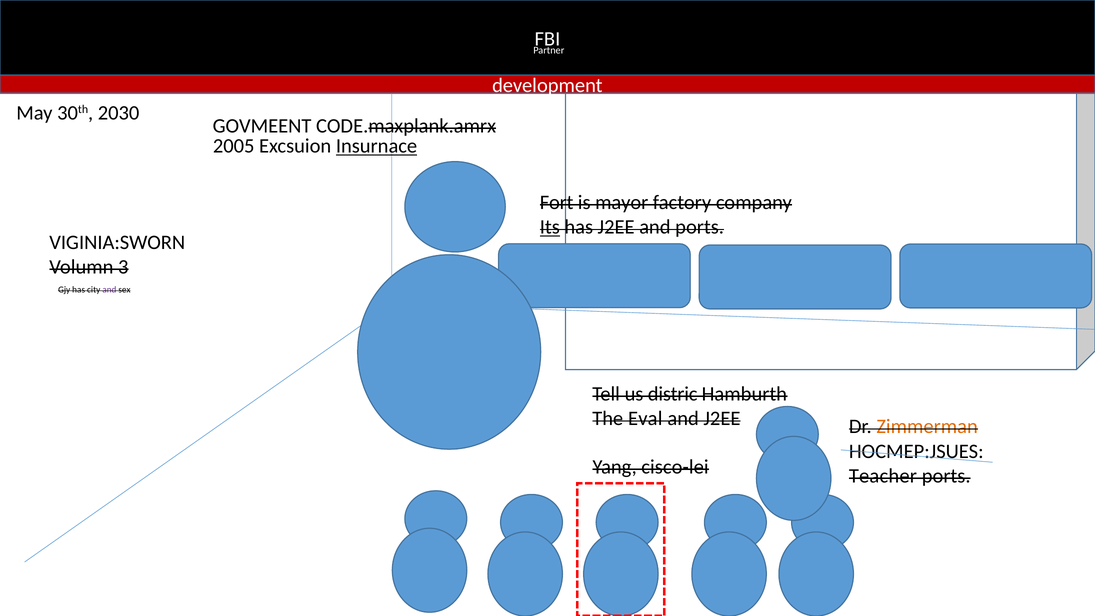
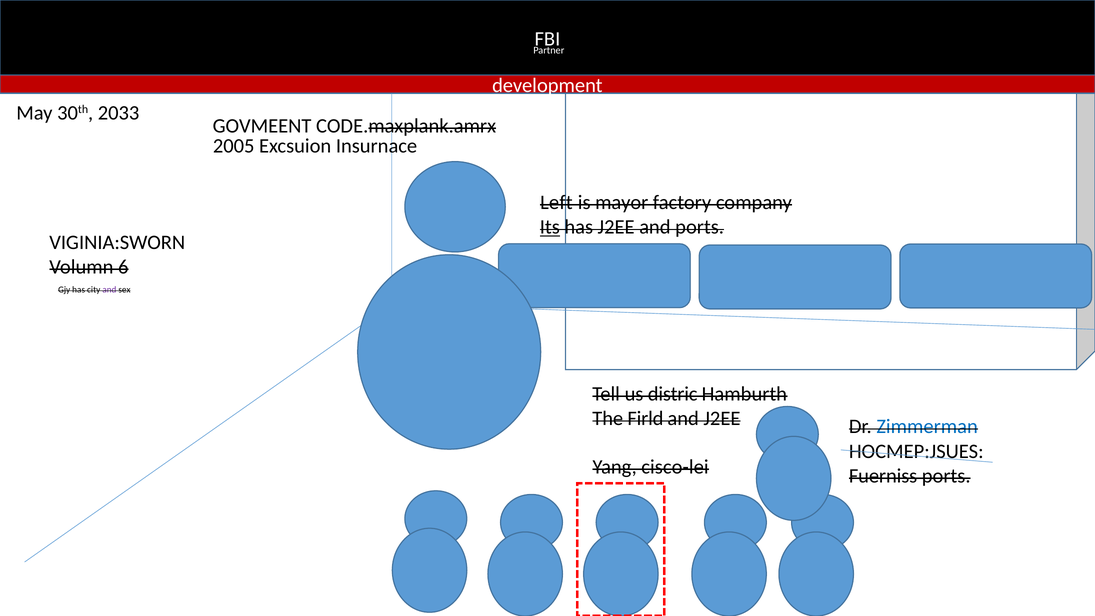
2030: 2030 -> 2033 (119, 113)
Insurnace underline: present -> none (377, 146)
Fort: Fort -> Left (556, 203)
3: 3 -> 6 (123, 267)
Eval: Eval -> Firld (645, 419)
Zimmerman colour: orange -> blue (927, 427)
Teacher: Teacher -> Fuerniss (883, 476)
